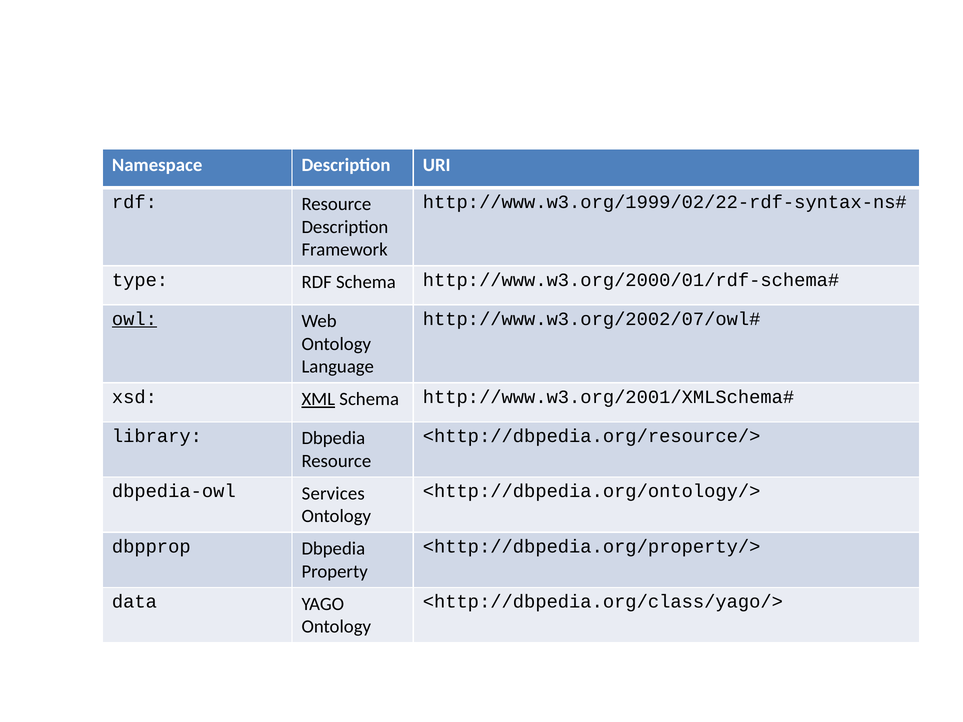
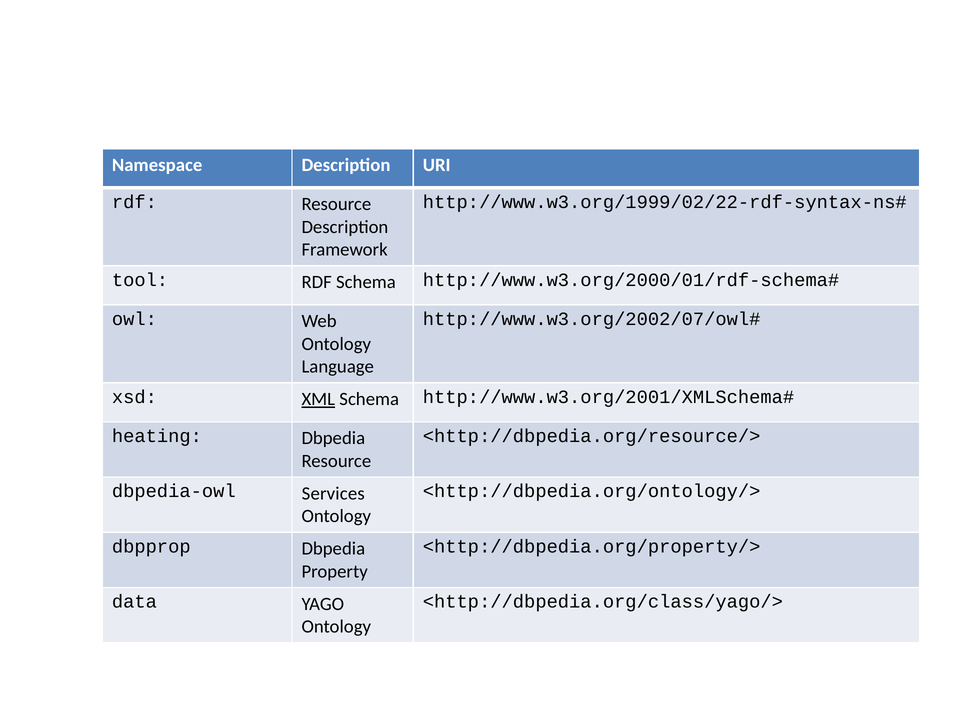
type: type -> tool (140, 280)
owl underline: present -> none (134, 319)
library: library -> heating (157, 436)
